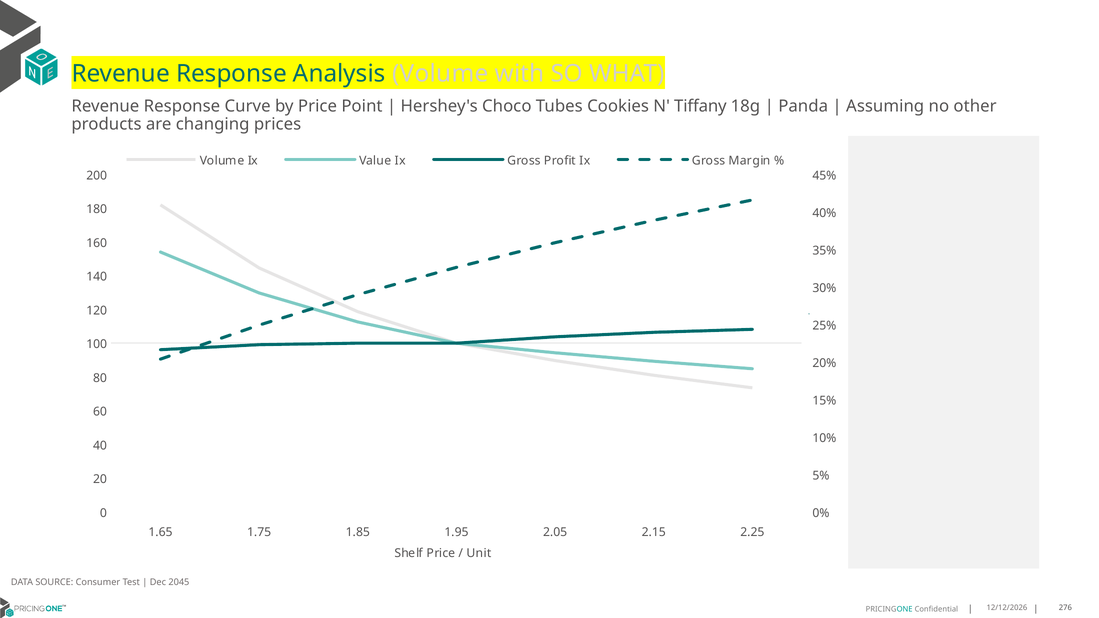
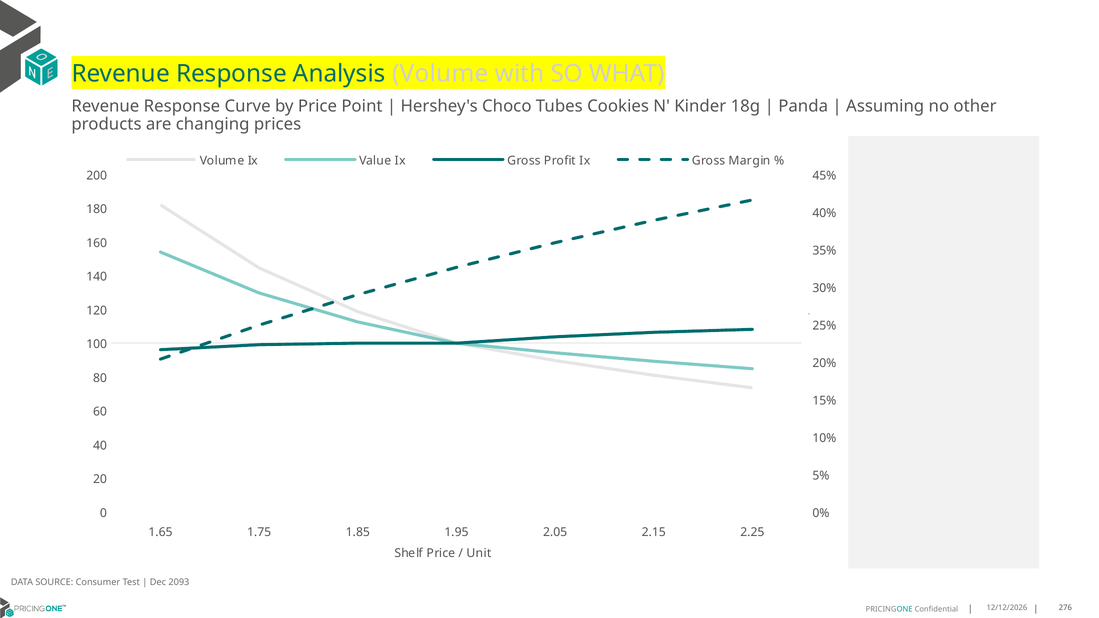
Tiffany: Tiffany -> Kinder (700, 106)
2045: 2045 -> 2093 (179, 582)
